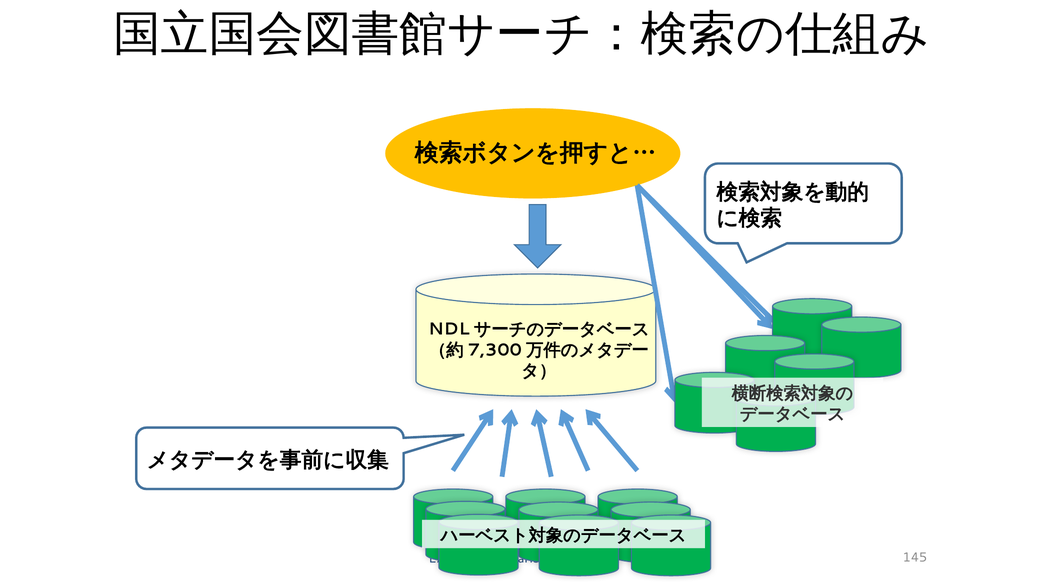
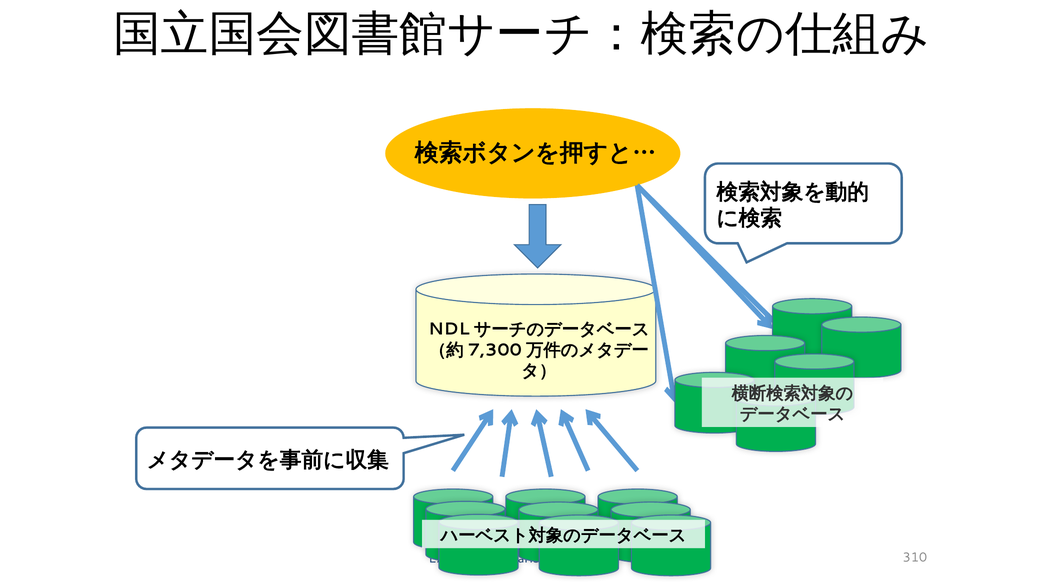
145: 145 -> 310 (915, 558)
